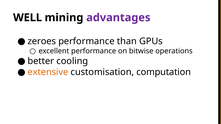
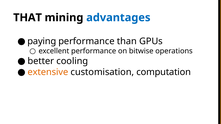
WELL: WELL -> THAT (28, 18)
advantages colour: purple -> blue (118, 18)
zeroes: zeroes -> paying (42, 41)
